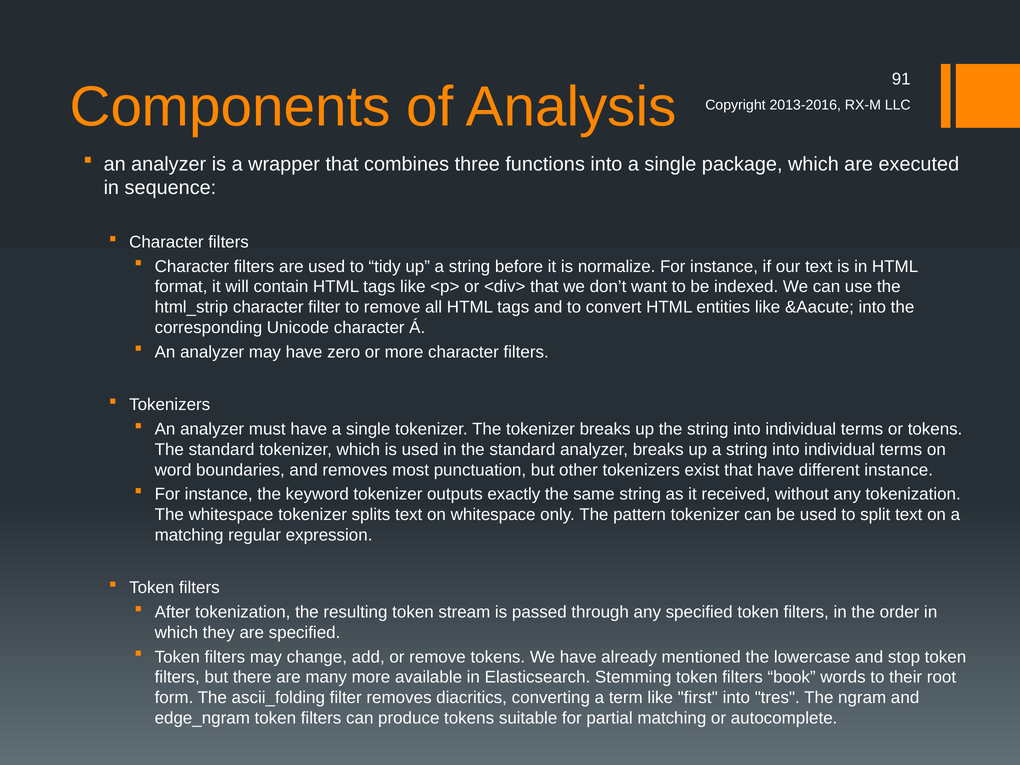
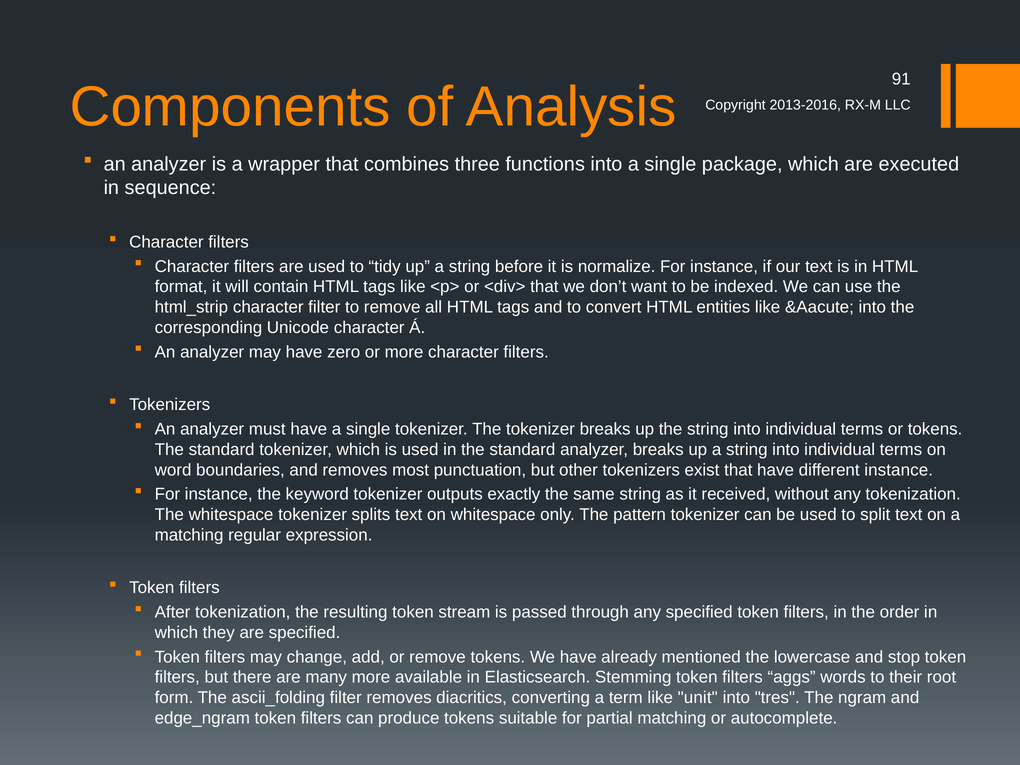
book: book -> aggs (792, 677)
first: first -> unit (698, 698)
